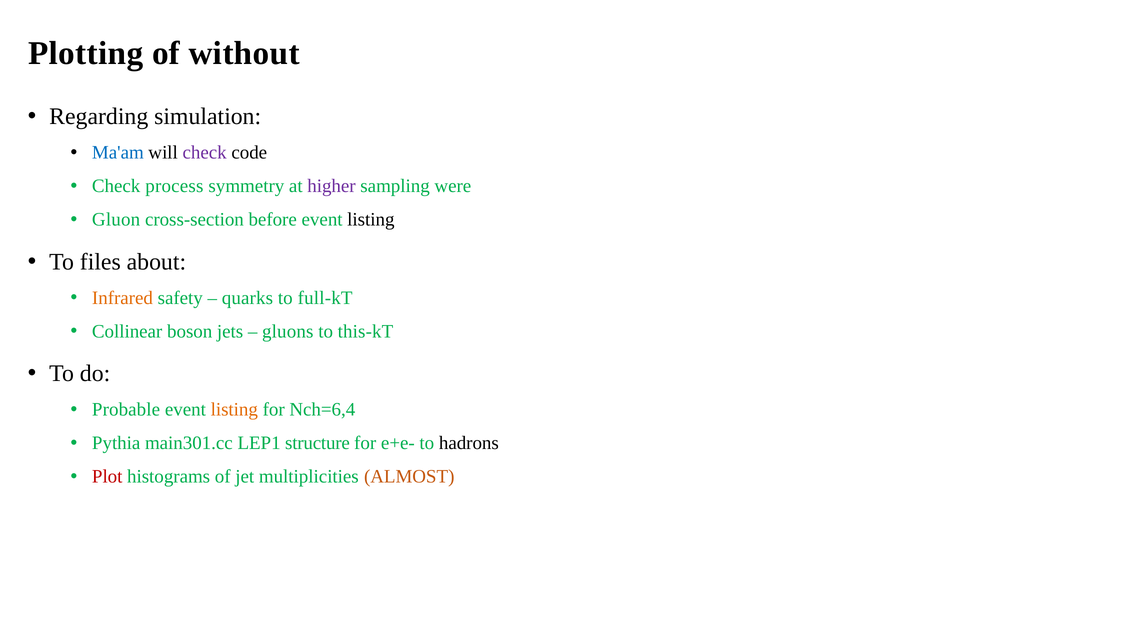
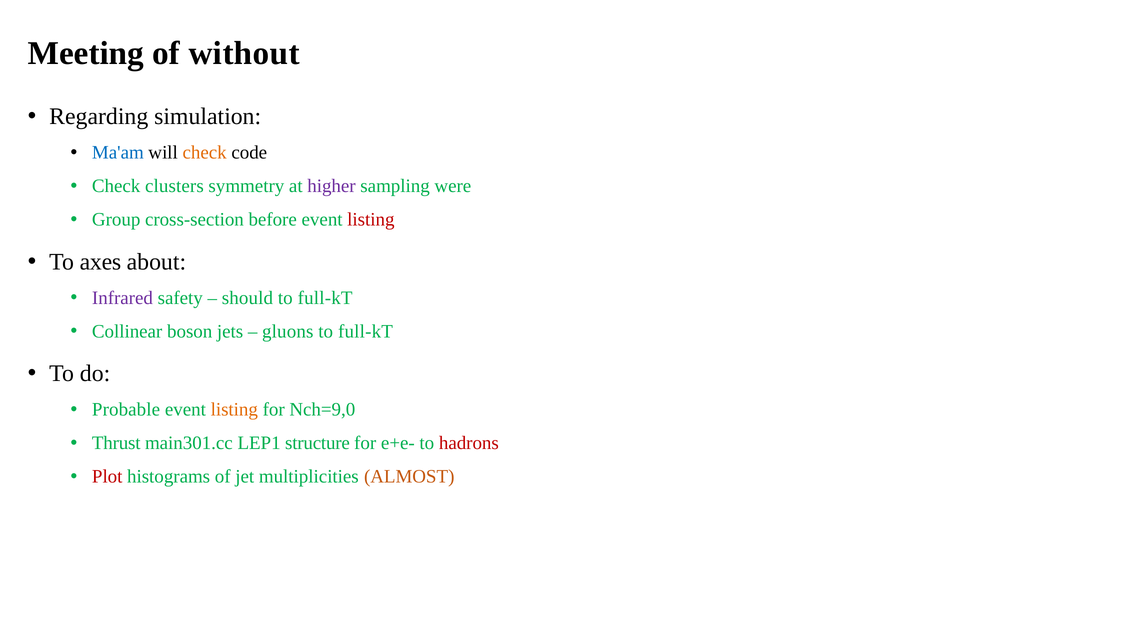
Plotting: Plotting -> Meeting (86, 53)
check colour: purple -> orange (205, 153)
process: process -> clusters (174, 186)
Gluon: Gluon -> Group (116, 220)
listing colour: black -> red (371, 220)
files: files -> axes (100, 262)
Infrared colour: orange -> purple (122, 298)
quarks: quarks -> should (247, 298)
this-kT: this-kT -> full-kT (365, 331)
Nch=6,4: Nch=6,4 -> Nch=9,0 (322, 410)
Pythia: Pythia -> Thrust (116, 443)
hadrons colour: black -> red (469, 443)
